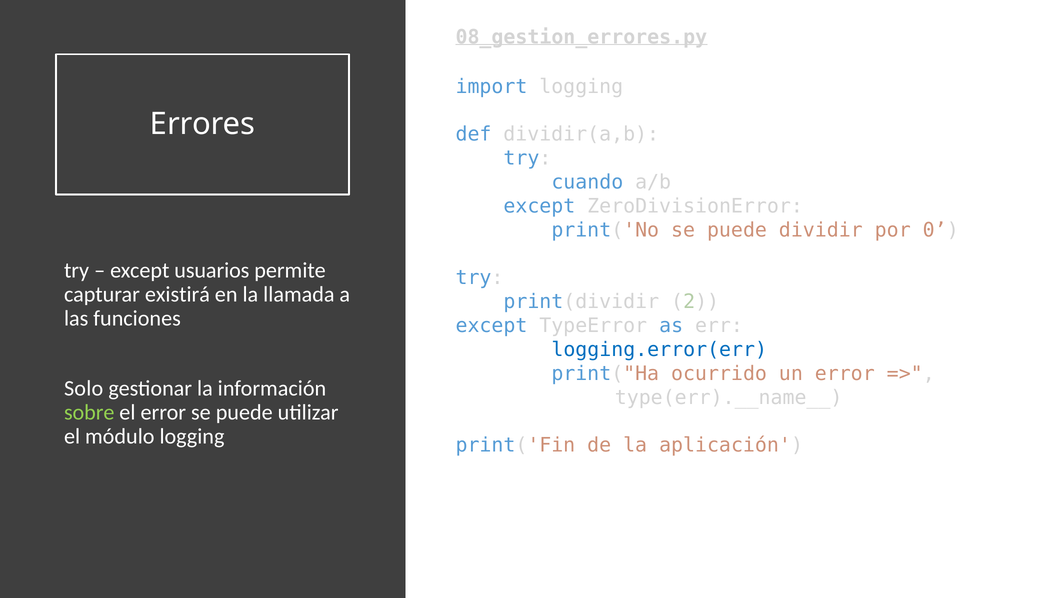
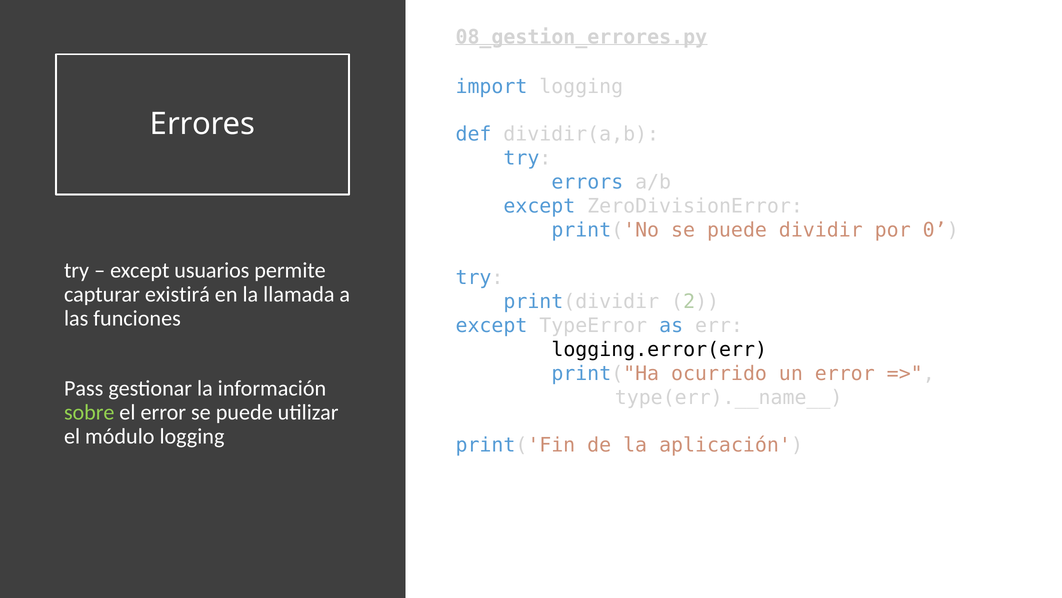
cuando: cuando -> errors (587, 182)
logging.error(err colour: blue -> black (659, 349)
Solo: Solo -> Pass (84, 388)
